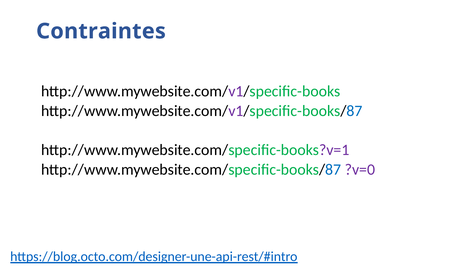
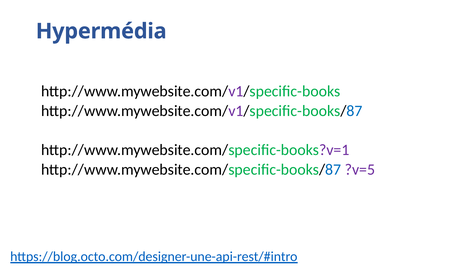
Contraintes: Contraintes -> Hypermédia (101, 31)
?v=0: ?v=0 -> ?v=5 (360, 169)
